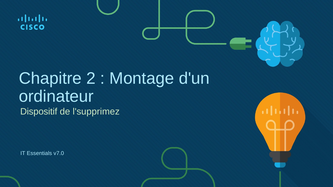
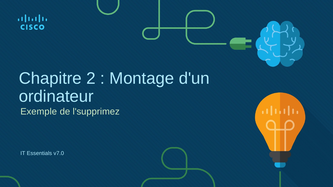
Dispositif: Dispositif -> Exemple (39, 112)
